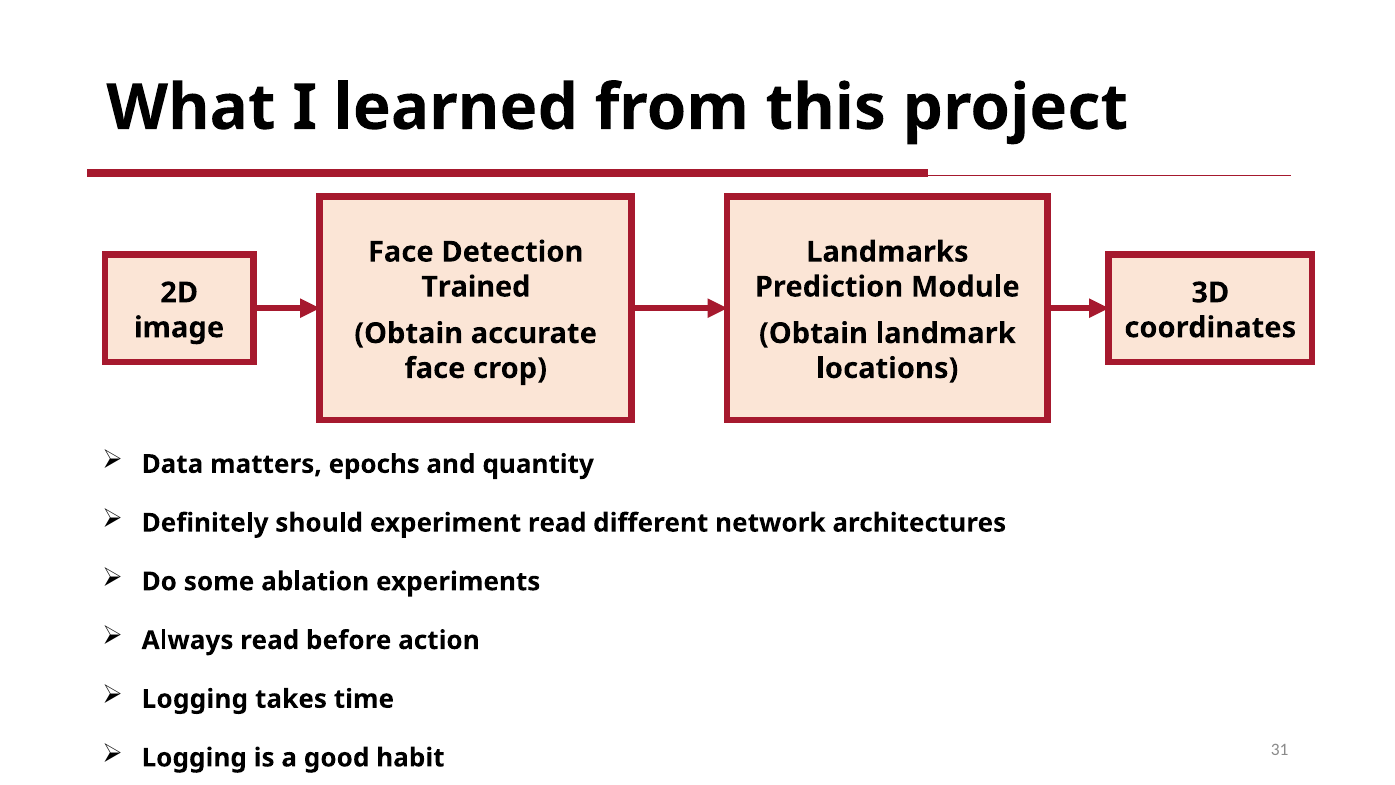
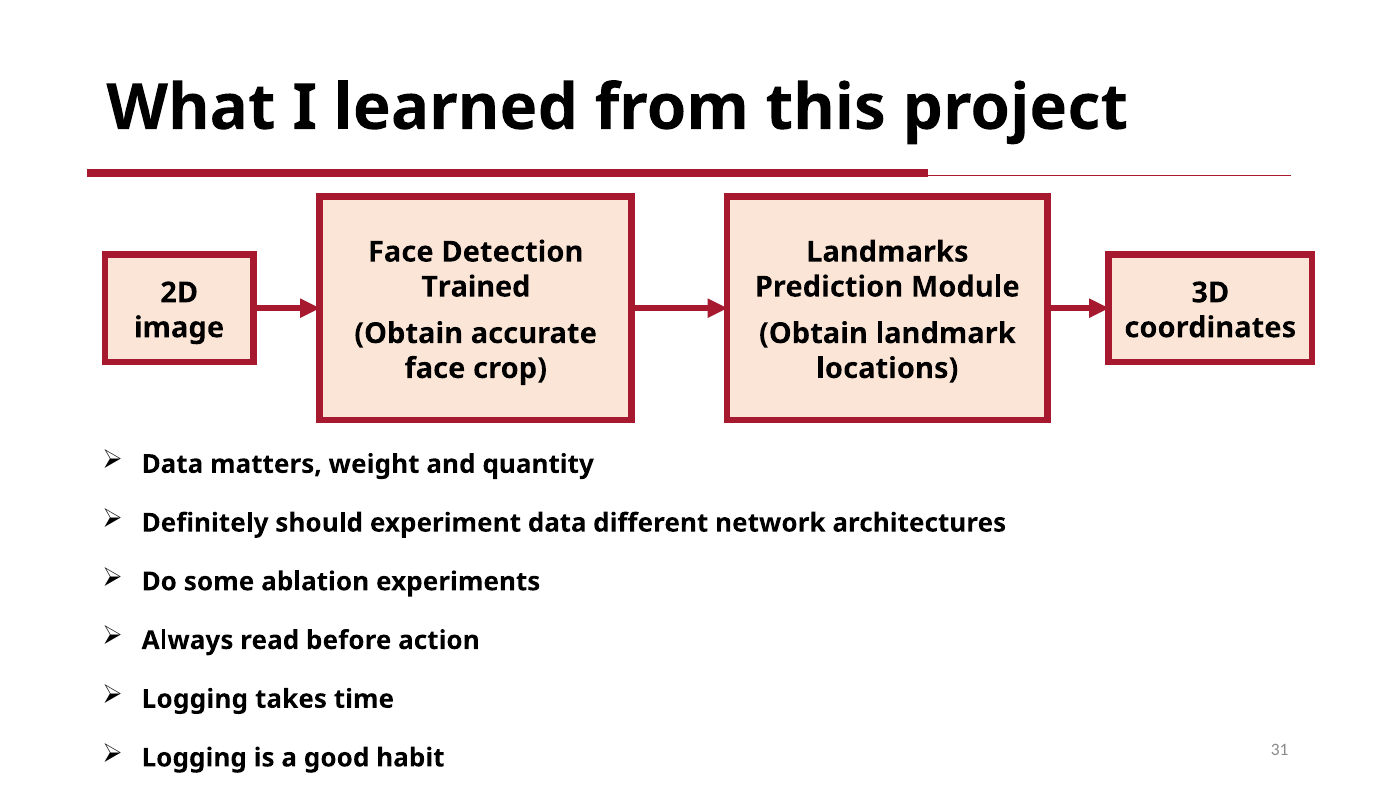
epochs: epochs -> weight (374, 464)
experiment read: read -> data (557, 523)
